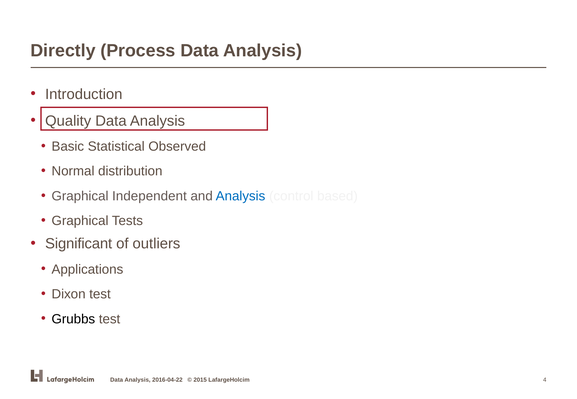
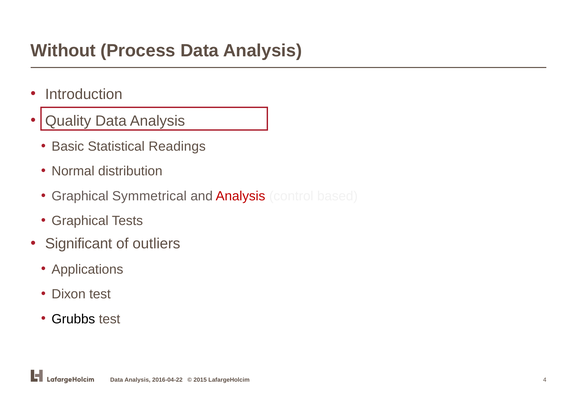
Directly: Directly -> Without (63, 51)
Observed: Observed -> Readings (177, 147)
Independent: Independent -> Symmetrical (149, 196)
Analysis colour: blue -> red (240, 196)
